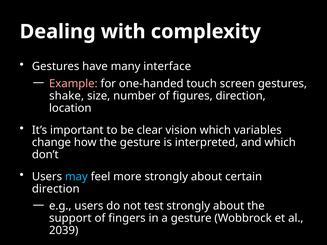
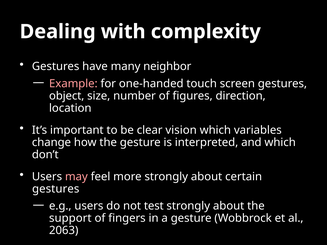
interface: interface -> neighbor (167, 66)
shake: shake -> object (67, 96)
may colour: light blue -> pink (76, 177)
direction: direction -> gestures (56, 189)
2039: 2039 -> 2063 (64, 231)
